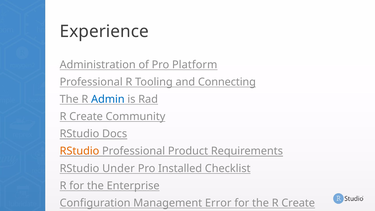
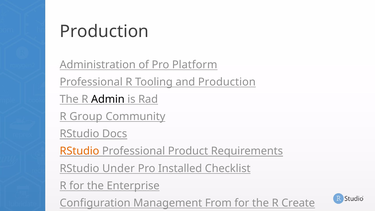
Experience: Experience -> Production (104, 32)
and Connecting: Connecting -> Production (227, 82)
Admin colour: blue -> black (108, 99)
Create: Create -> Group (86, 116)
Error: Error -> From (218, 203)
